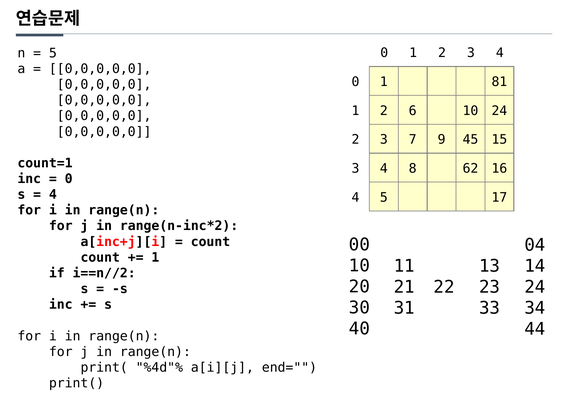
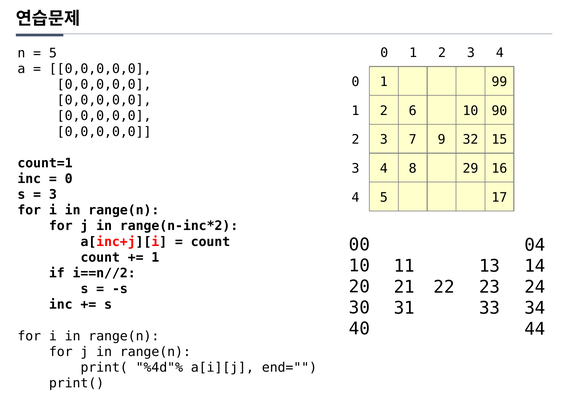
81: 81 -> 99 (499, 82)
10 24: 24 -> 90 (499, 111)
45: 45 -> 32 (470, 140)
62: 62 -> 29 (470, 169)
4: 4 -> 3 (53, 195)
